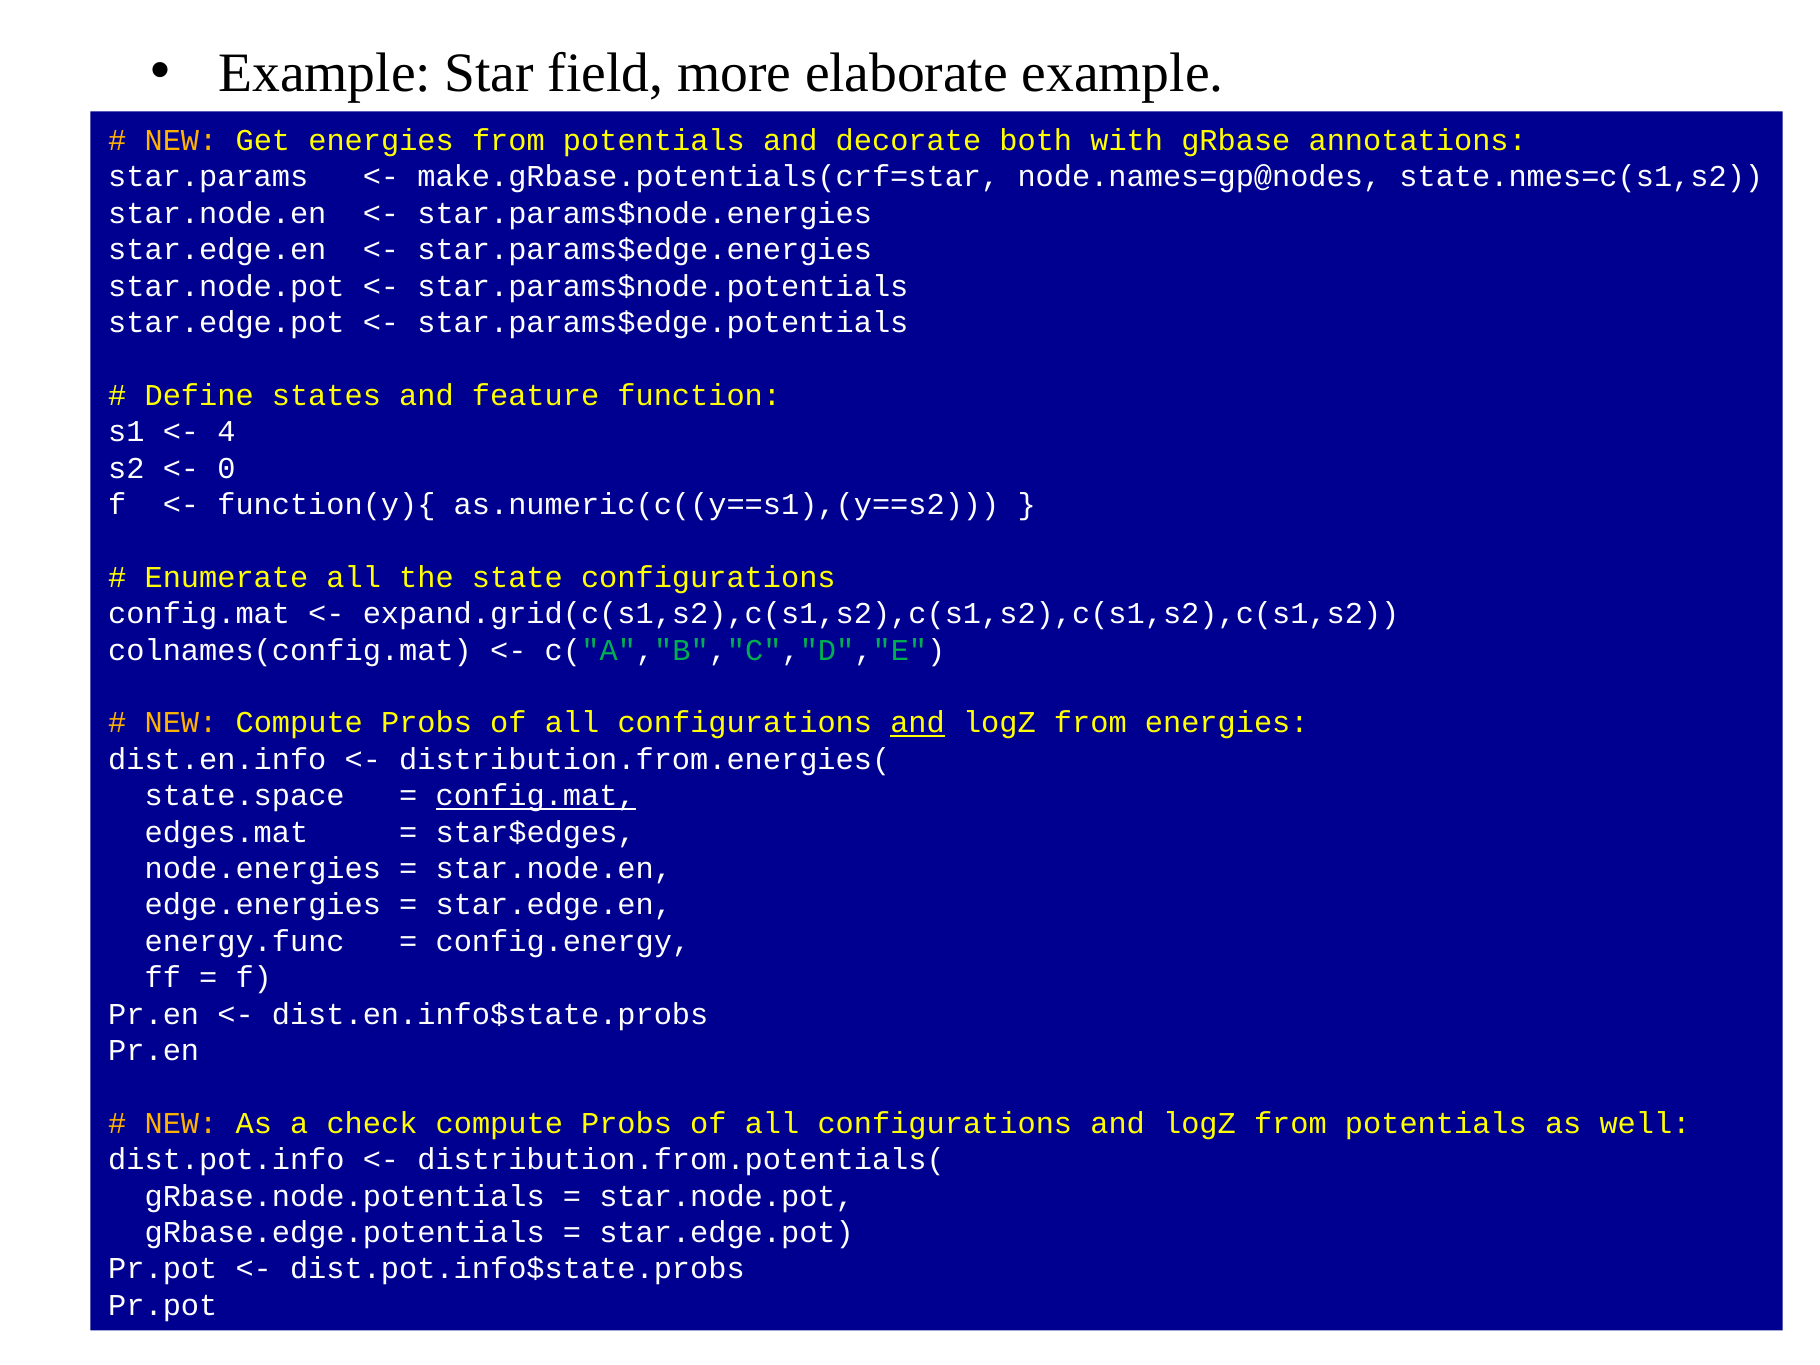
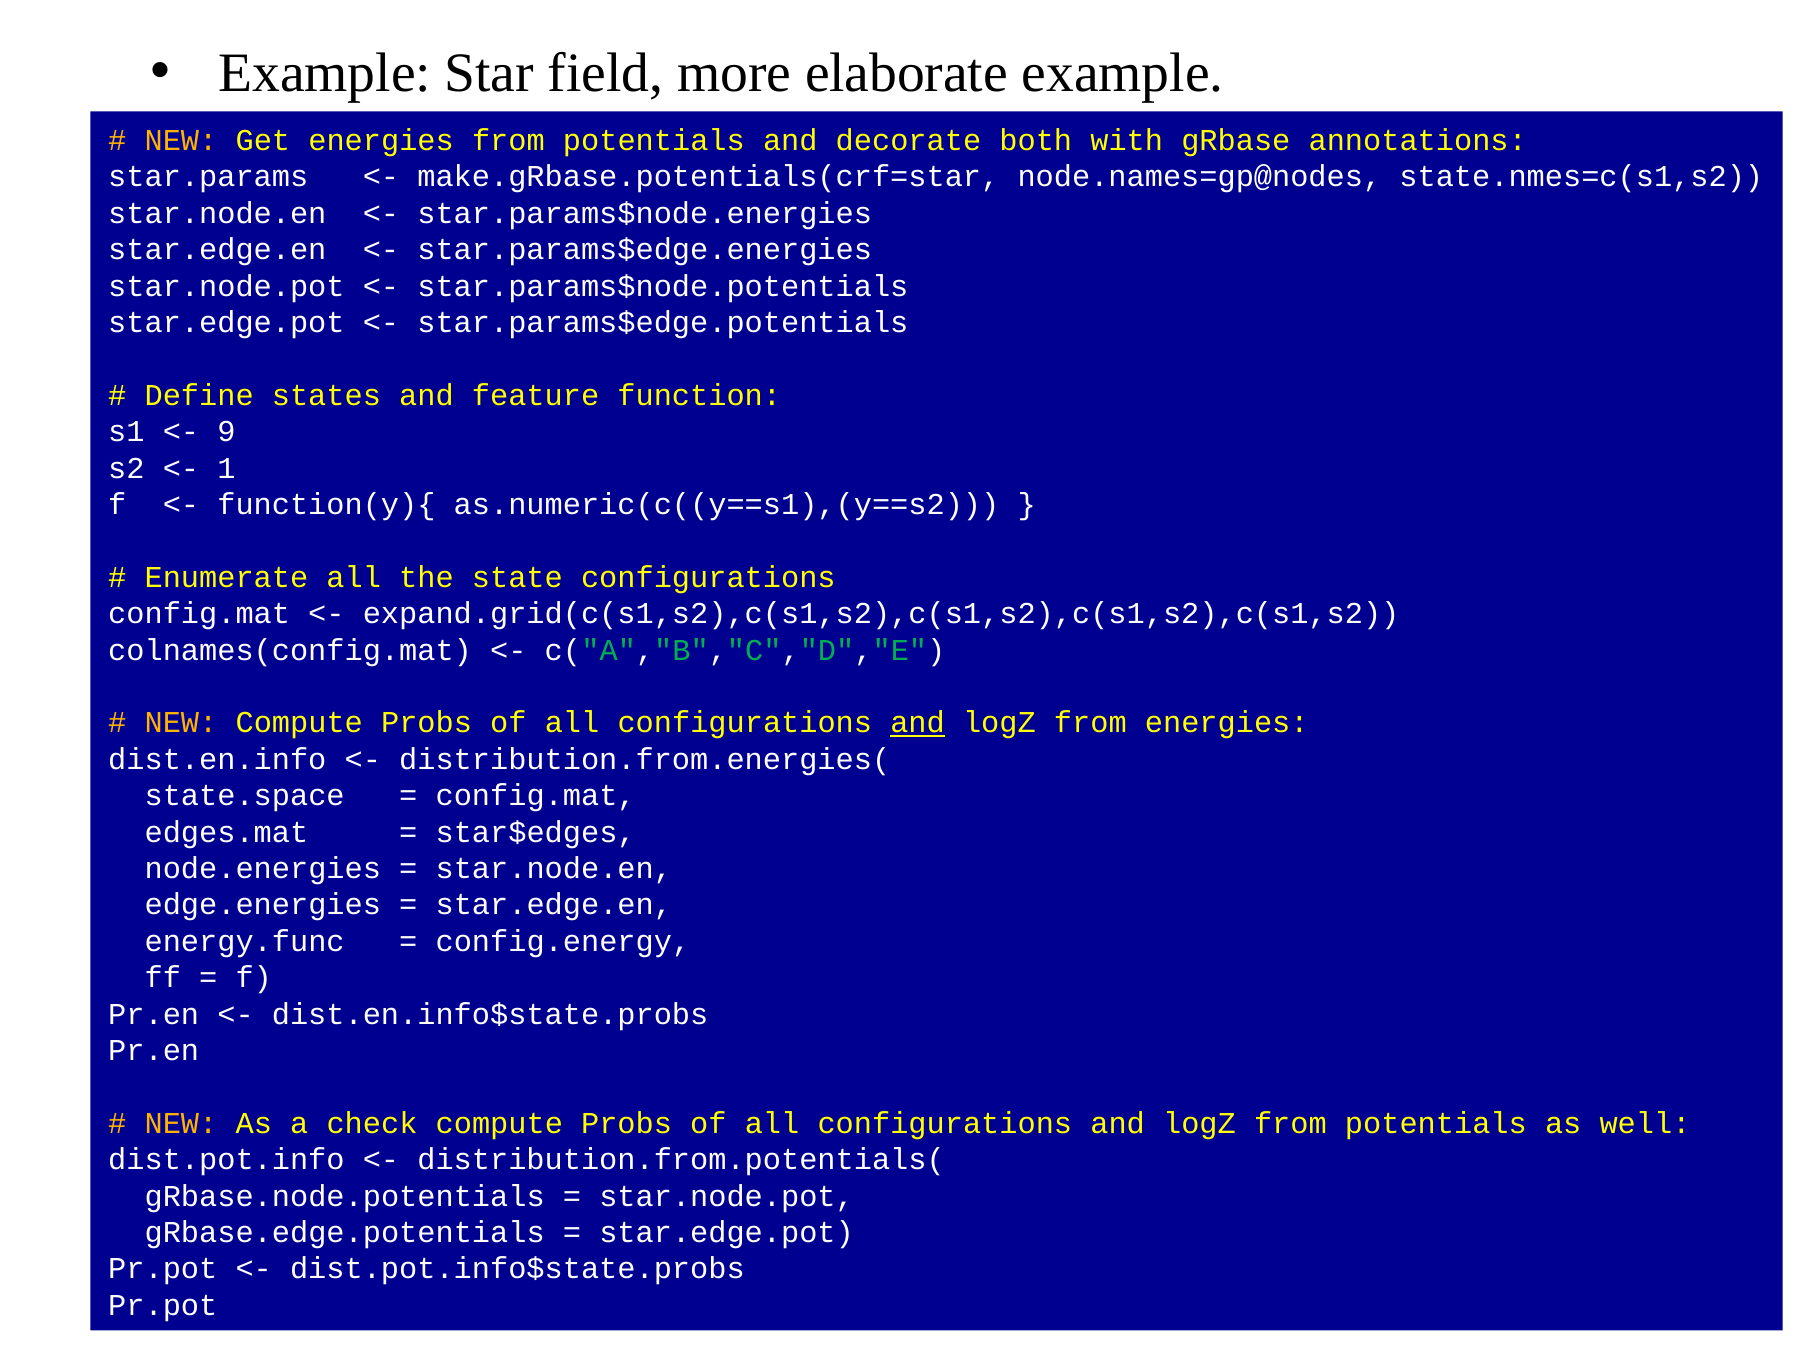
4: 4 -> 9 (226, 432)
0: 0 -> 1 (226, 468)
config.mat underline: present -> none (536, 796)
